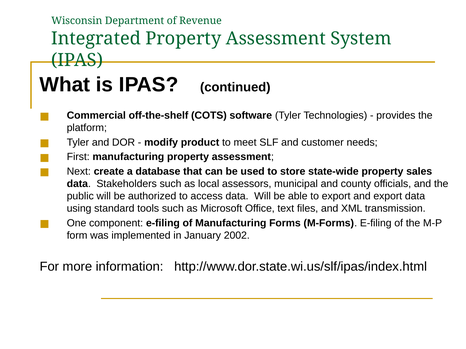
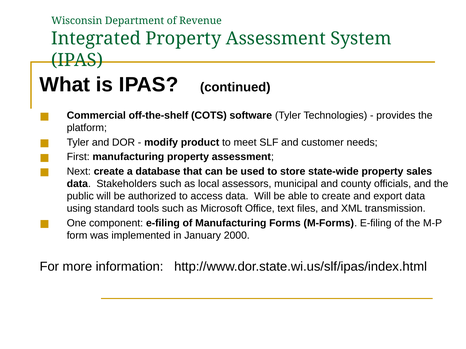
to export: export -> create (336, 196)
2002: 2002 -> 2000 (237, 236)
